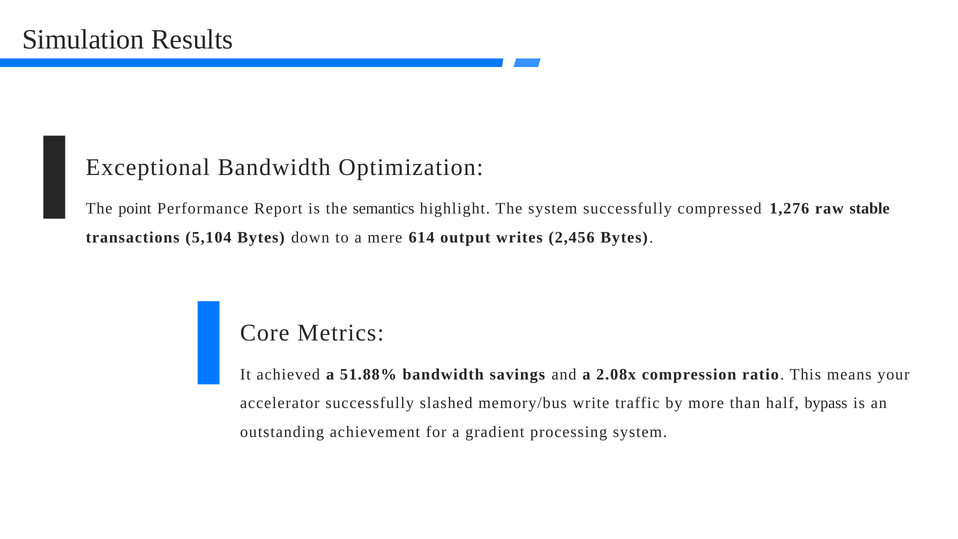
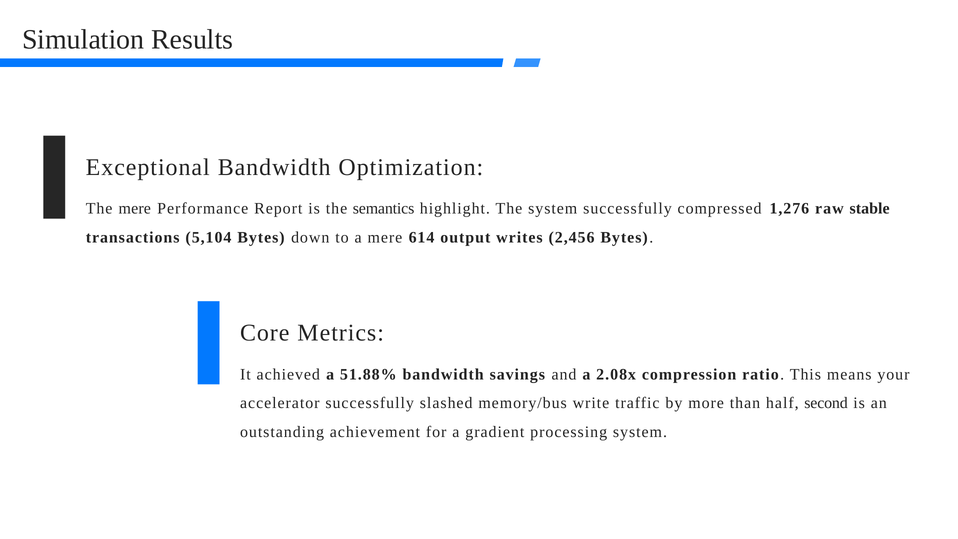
The point: point -> mere (135, 209)
bypass: bypass -> second (826, 403)
